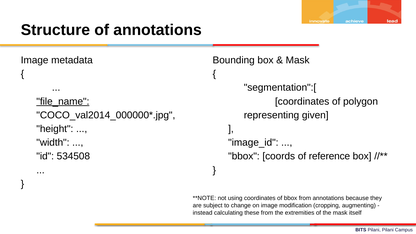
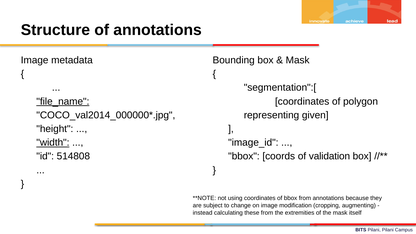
width underline: none -> present (53, 143)
534508: 534508 -> 514808 (73, 156)
reference: reference -> validation (329, 156)
